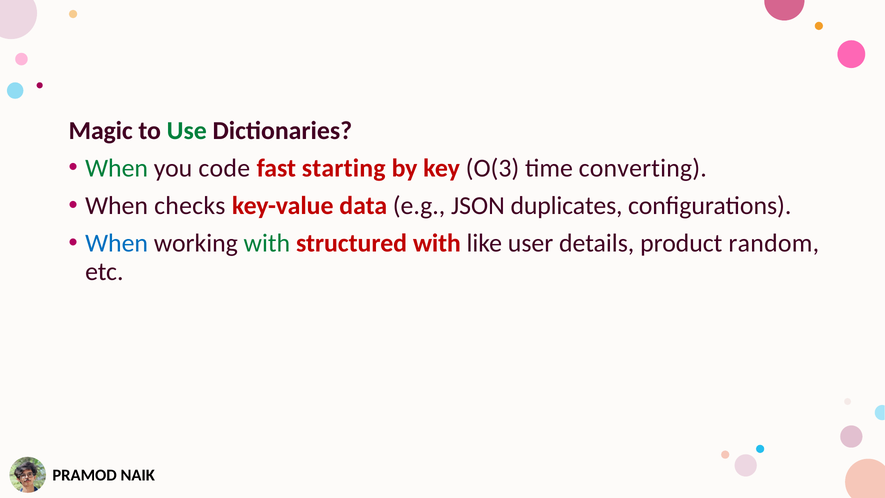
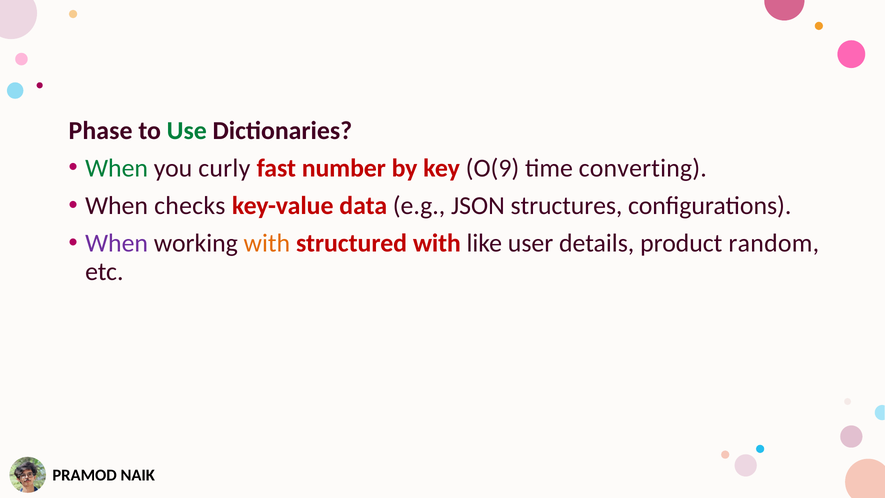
Magic: Magic -> Phase (101, 131)
code: code -> curly (224, 168)
starting: starting -> number (344, 168)
O(3: O(3 -> O(9 (493, 168)
duplicates: duplicates -> structures (566, 206)
When colour: blue -> purple (117, 243)
with colour: green -> orange (267, 243)
